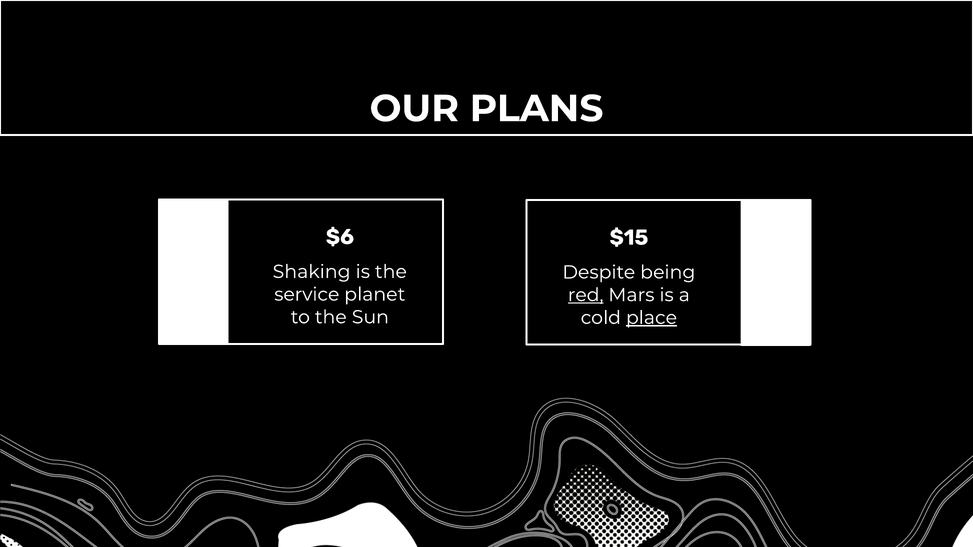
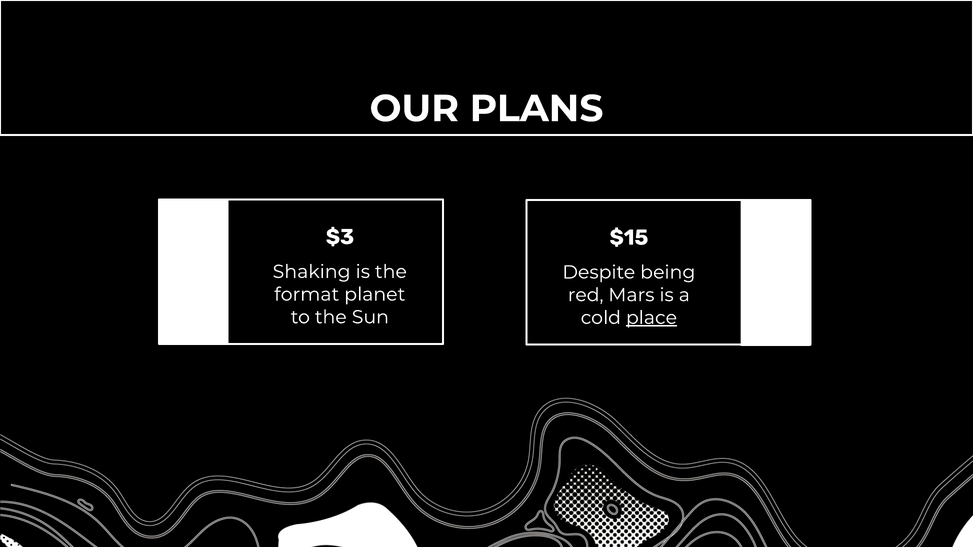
$6: $6 -> $3 (340, 237)
service: service -> format (307, 295)
red underline: present -> none (586, 295)
